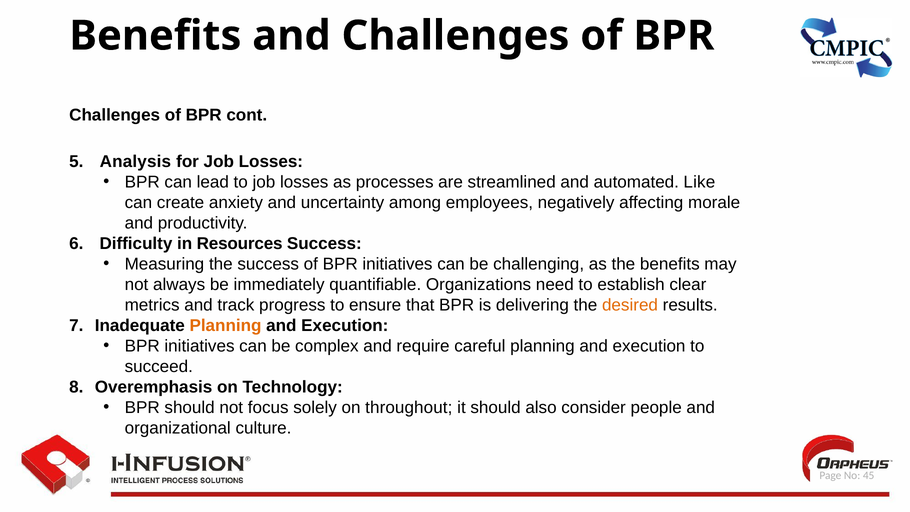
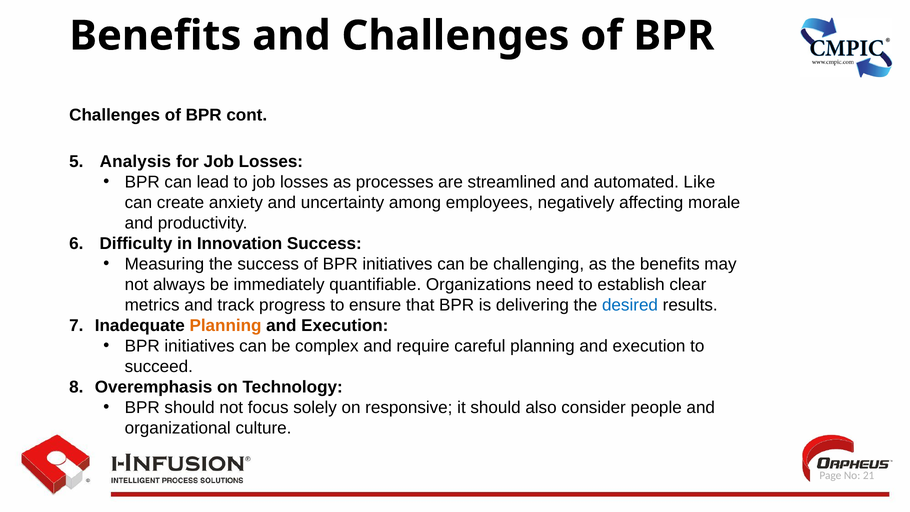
Resources: Resources -> Innovation (240, 244)
desired colour: orange -> blue (630, 305)
throughout: throughout -> responsive (409, 407)
45: 45 -> 21 (869, 475)
